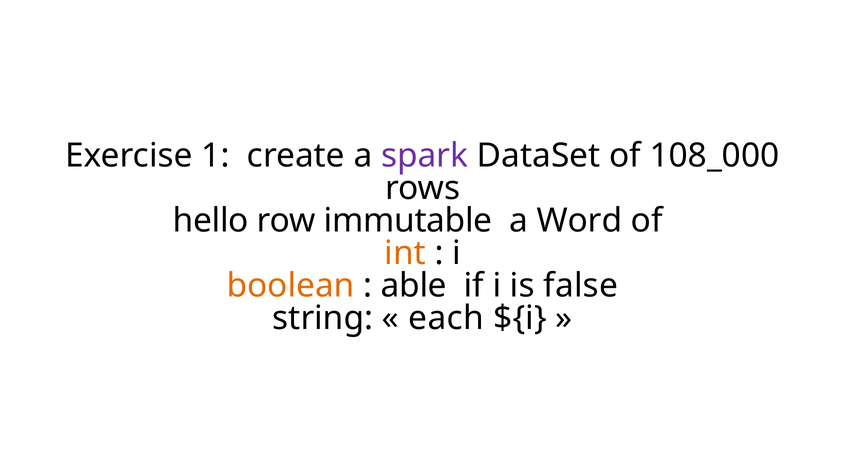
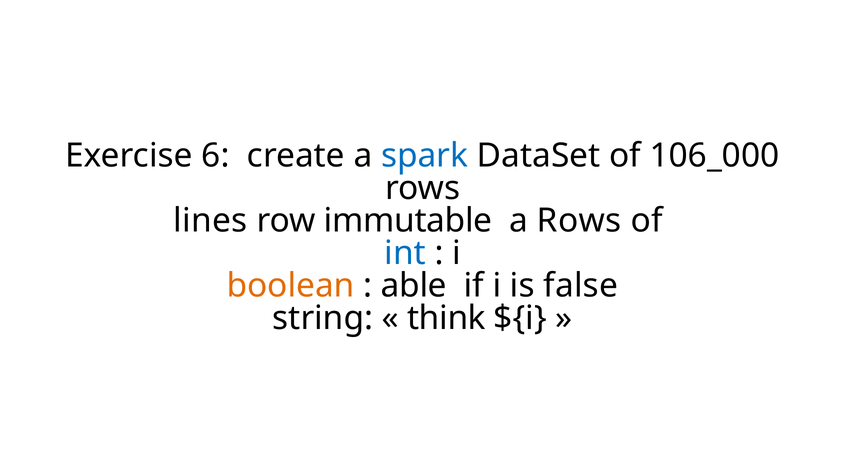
1: 1 -> 6 (215, 156)
spark colour: purple -> blue (425, 156)
108_000: 108_000 -> 106_000 (715, 156)
hello: hello -> lines (210, 221)
a Word: Word -> Rows (579, 221)
int colour: orange -> blue (405, 253)
each: each -> think (446, 318)
